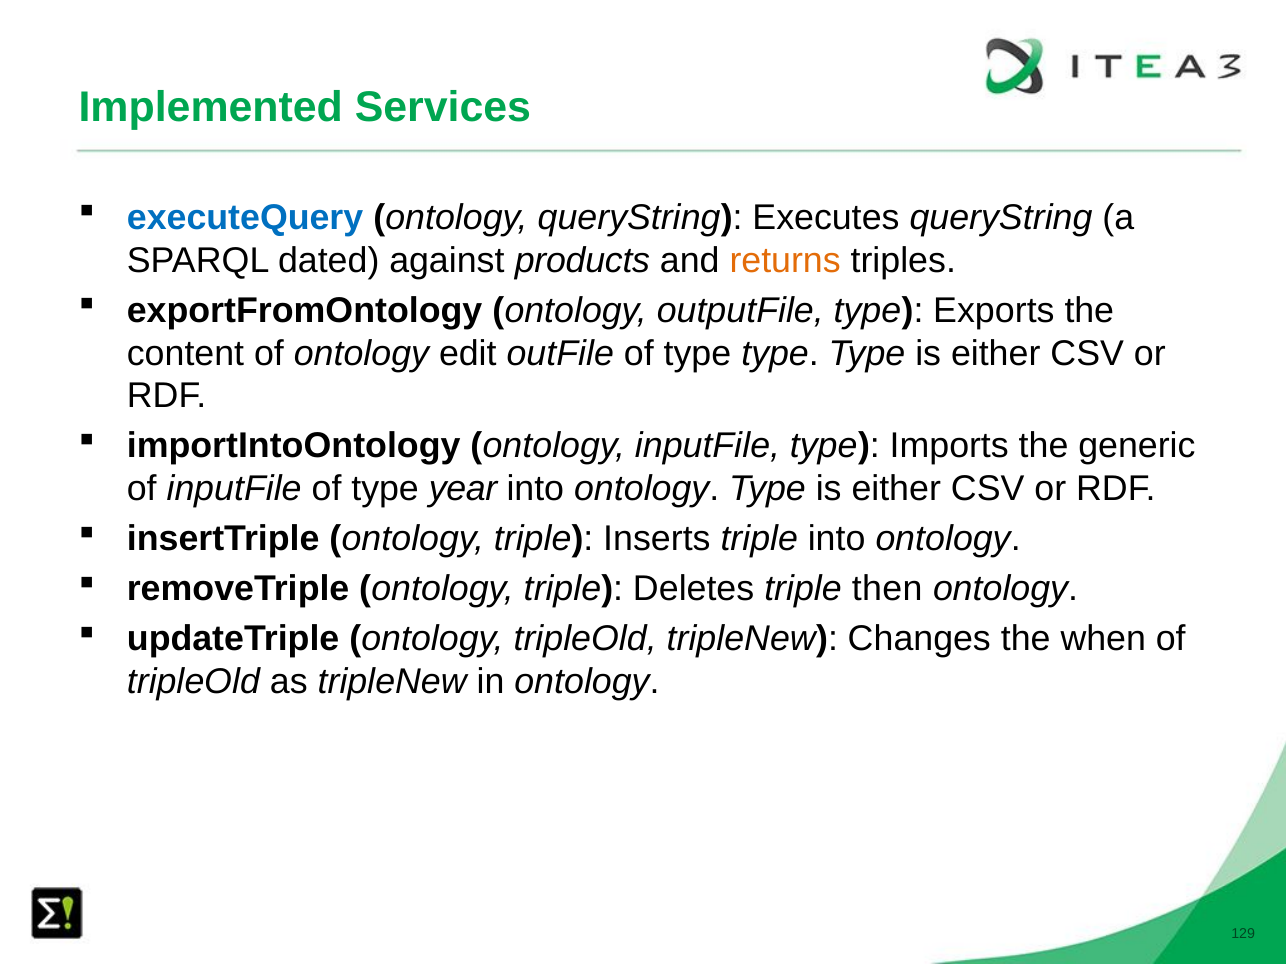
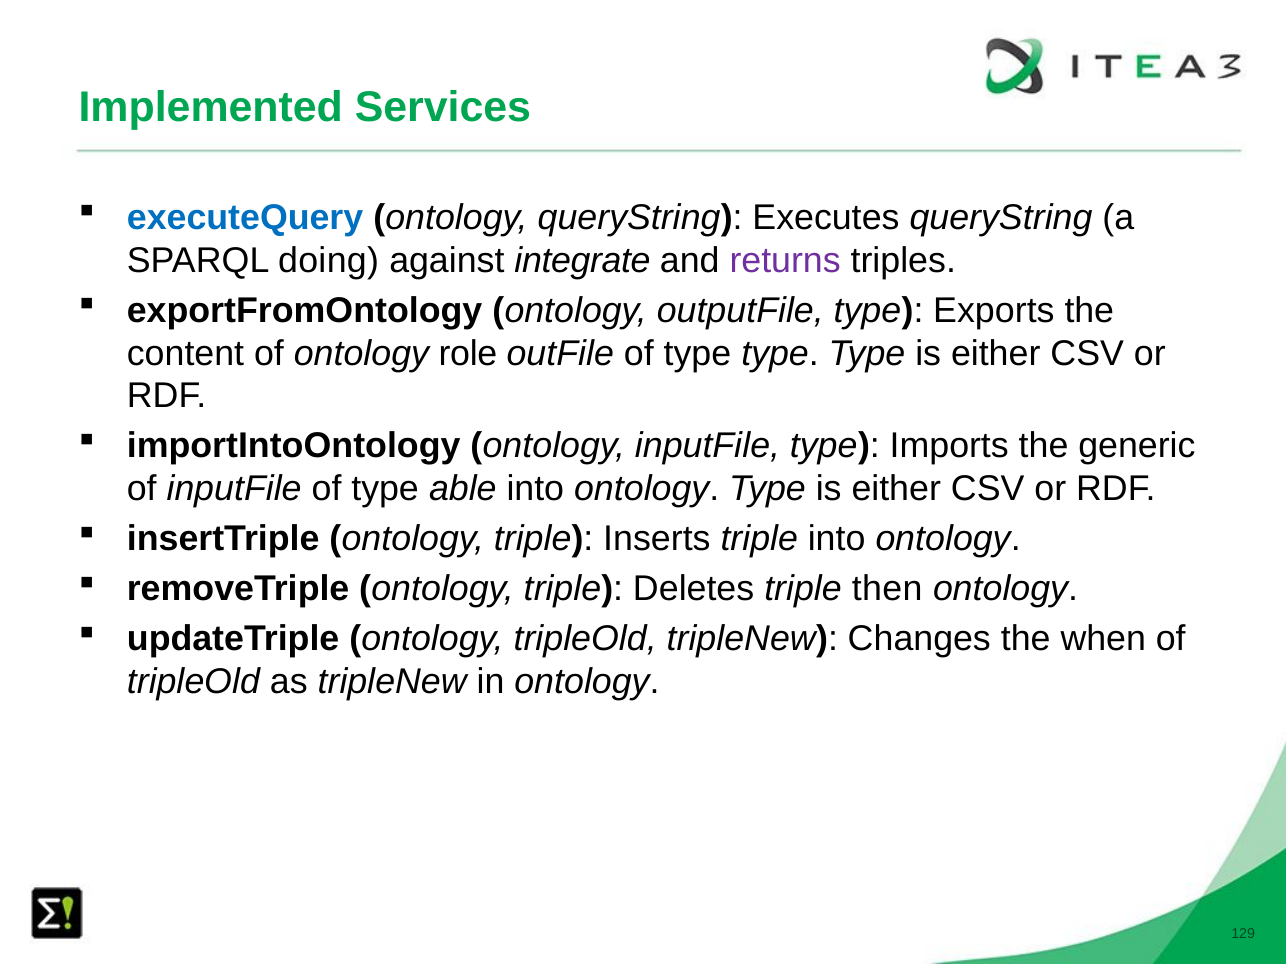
dated: dated -> doing (329, 261)
products: products -> integrate (583, 261)
returns colour: orange -> purple (785, 261)
edit: edit -> role (468, 353)
year: year -> able (463, 489)
